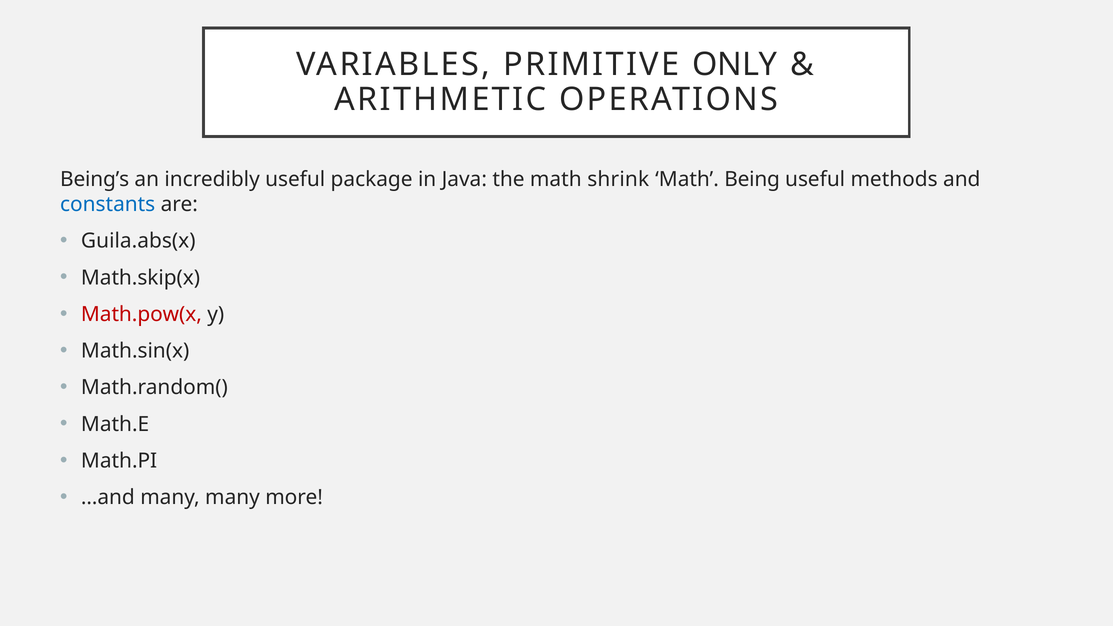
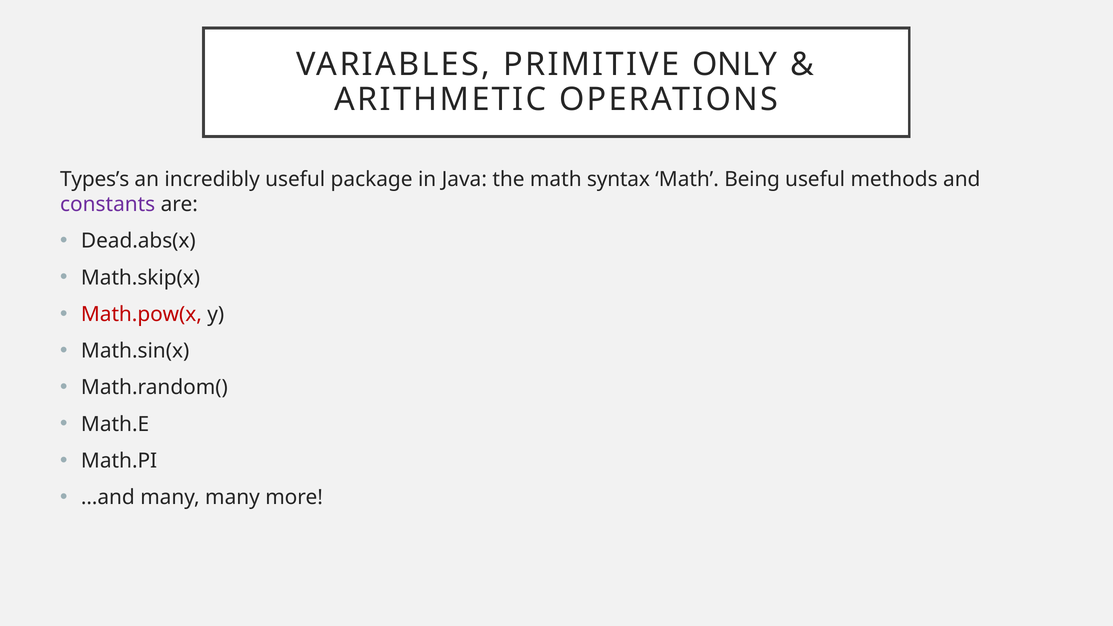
Being’s: Being’s -> Types’s (95, 179)
shrink: shrink -> syntax (618, 179)
constants colour: blue -> purple (108, 204)
Guila.abs(x: Guila.abs(x -> Dead.abs(x (138, 241)
